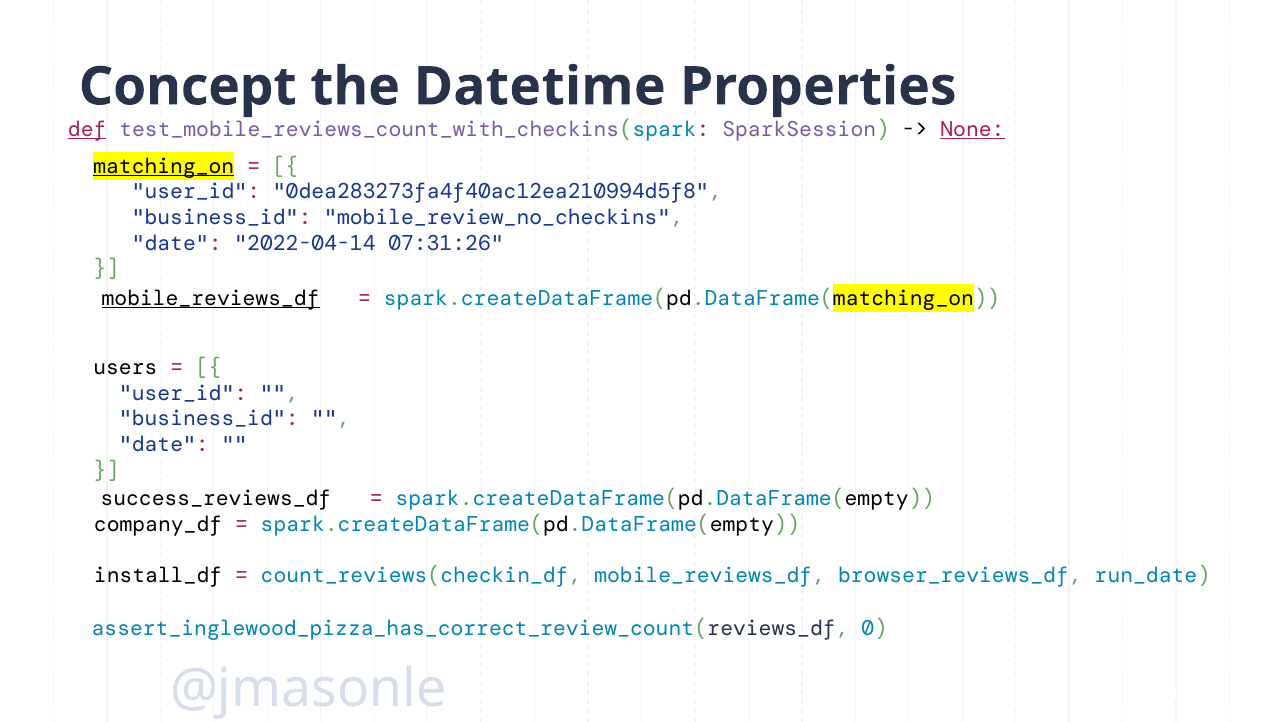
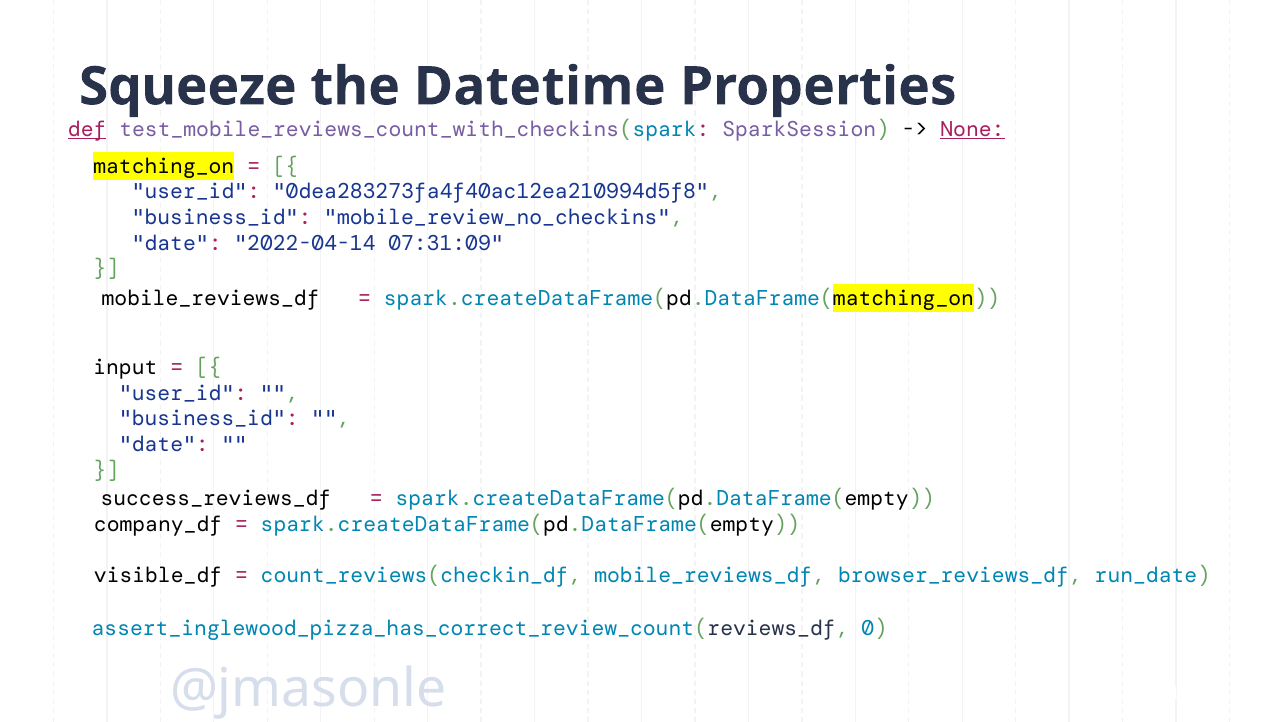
Concept: Concept -> Squeeze (188, 87)
matching_on underline: present -> none (164, 166)
07:31:26: 07:31:26 -> 07:31:09 (446, 243)
mobile_reviews_df underline: present -> none (211, 298)
users: users -> input (125, 367)
install_df: install_df -> visible_df (158, 575)
